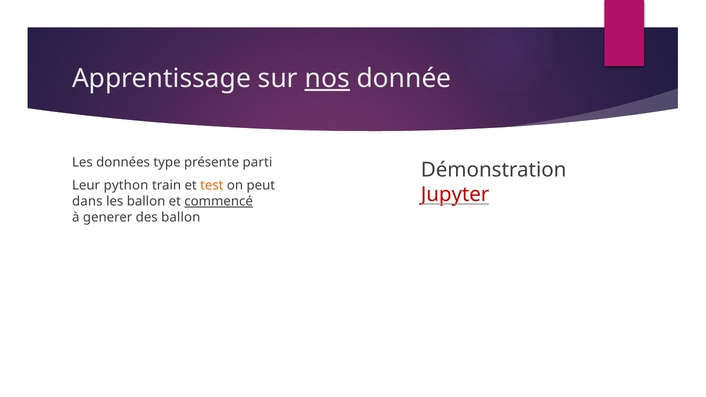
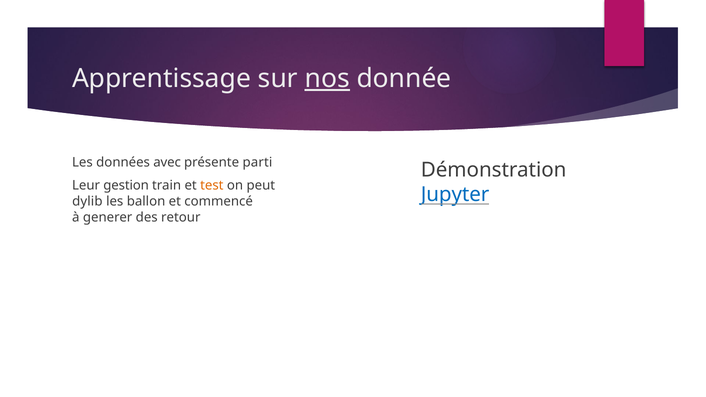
type: type -> avec (167, 162)
python: python -> gestion (126, 185)
Jupyter colour: red -> blue (455, 195)
dans: dans -> dylib (87, 201)
commencé underline: present -> none (219, 201)
des ballon: ballon -> retour (181, 217)
